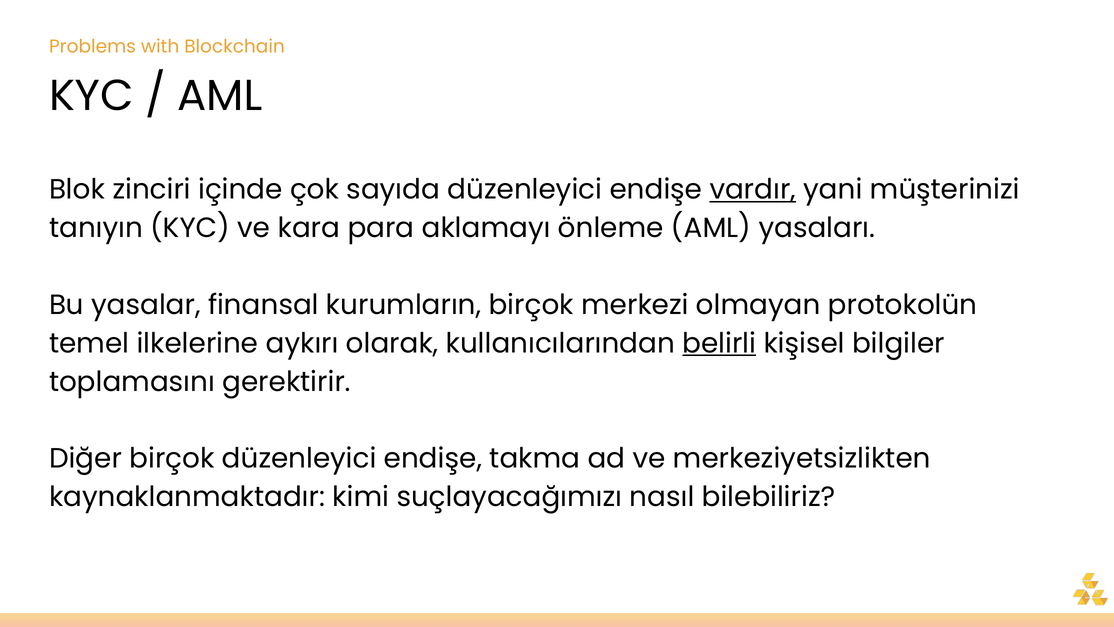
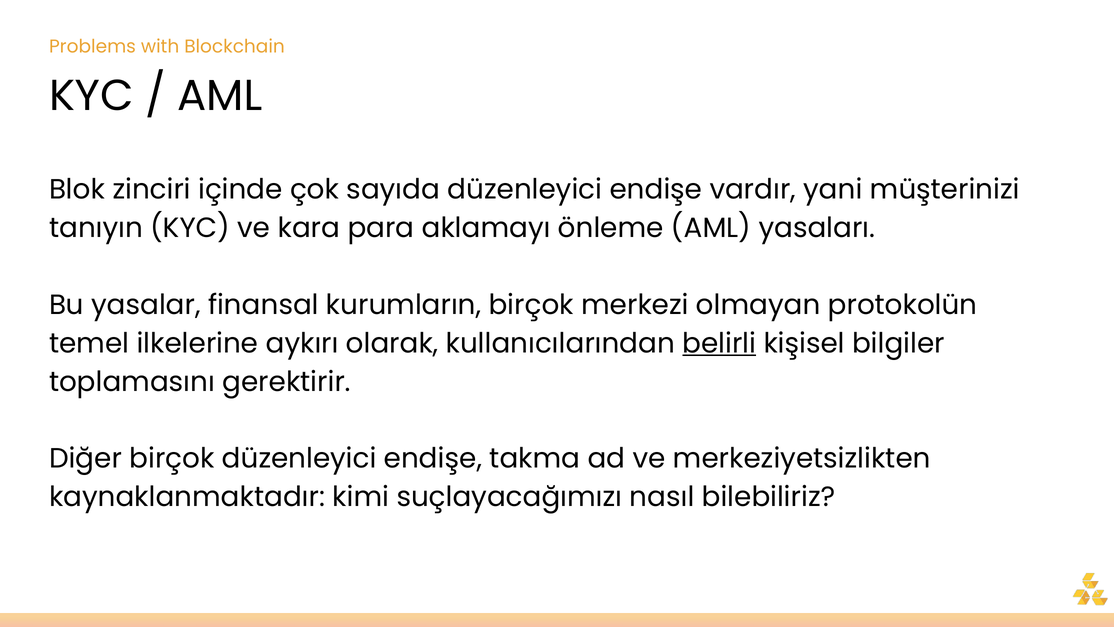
vardır underline: present -> none (753, 190)
